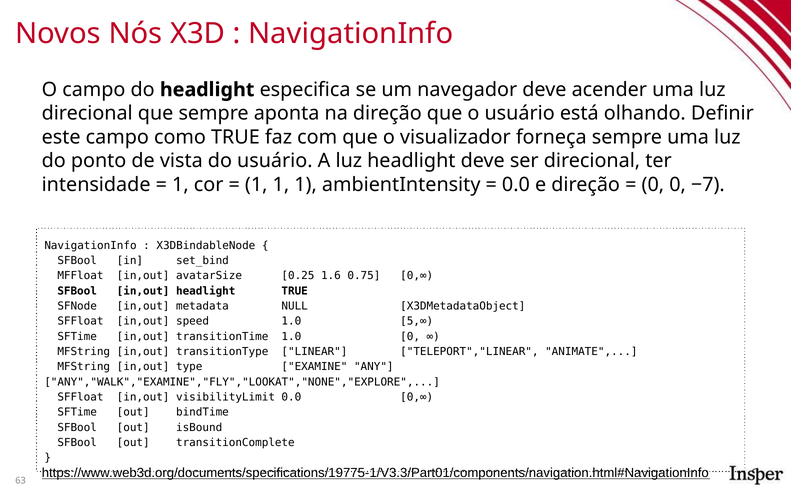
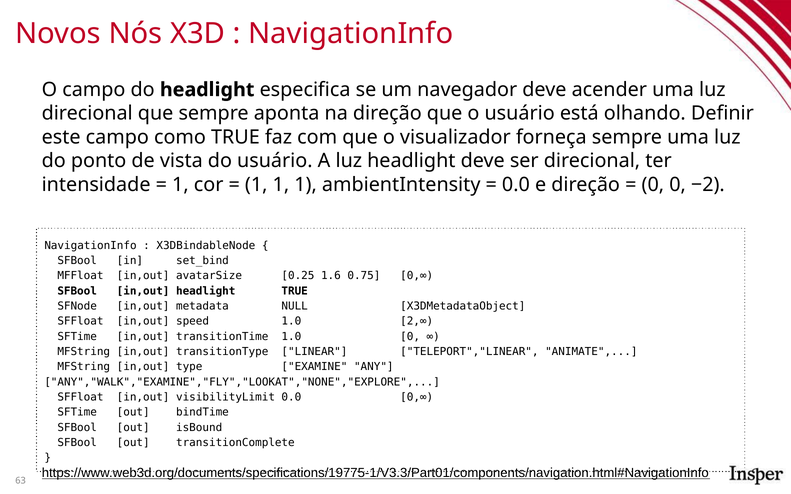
−7: −7 -> −2 (708, 185)
5,∞: 5,∞ -> 2,∞ (417, 322)
